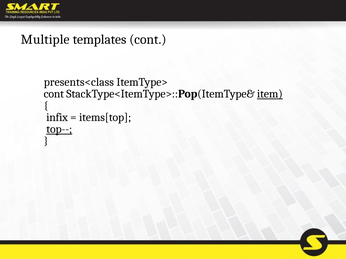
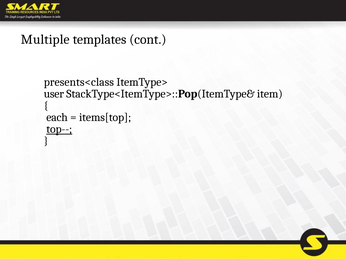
cont: cont -> user (54, 94)
item underline: present -> none (270, 94)
infix: infix -> each (57, 118)
